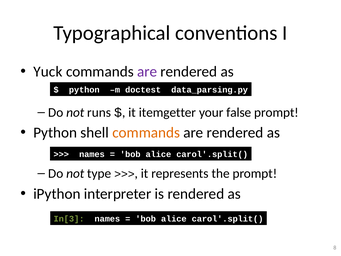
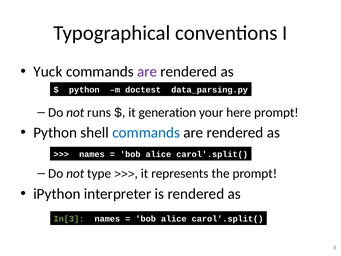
itemgetter: itemgetter -> generation (168, 112)
false: false -> here (239, 112)
commands colour: orange -> blue (146, 133)
